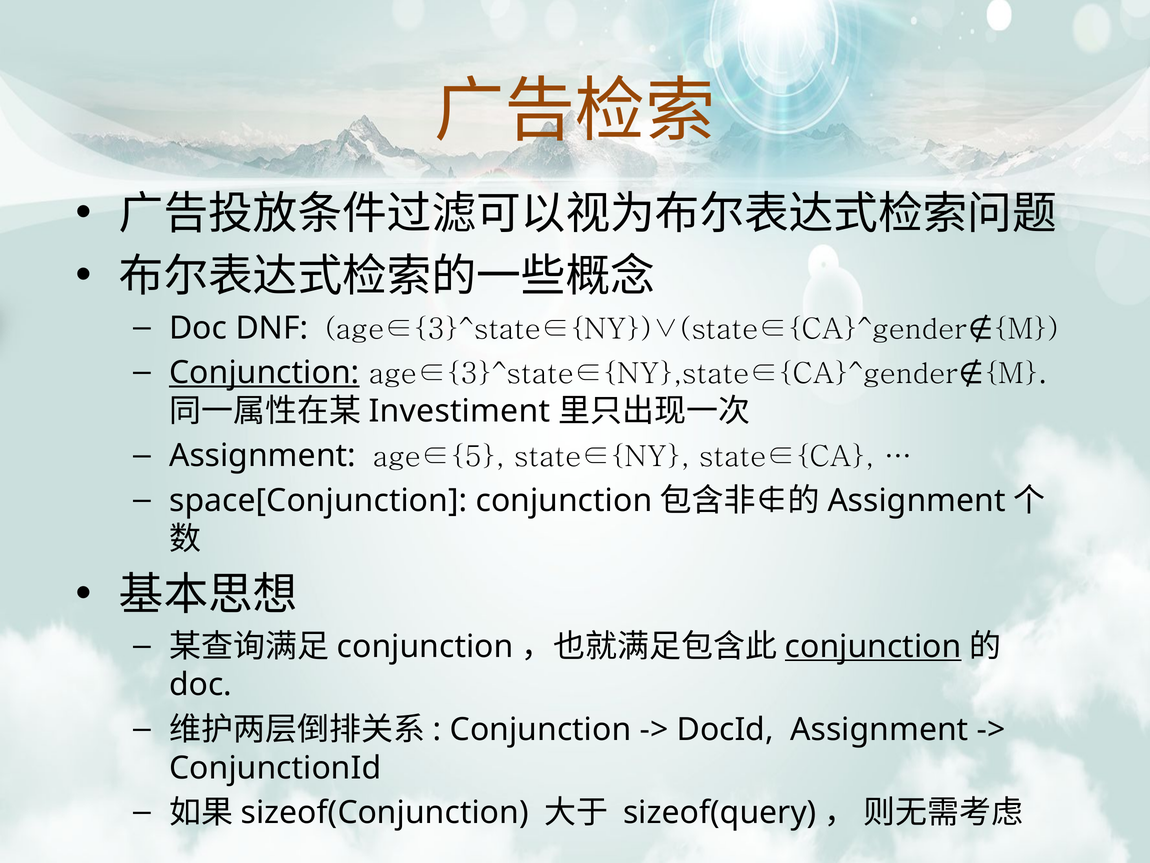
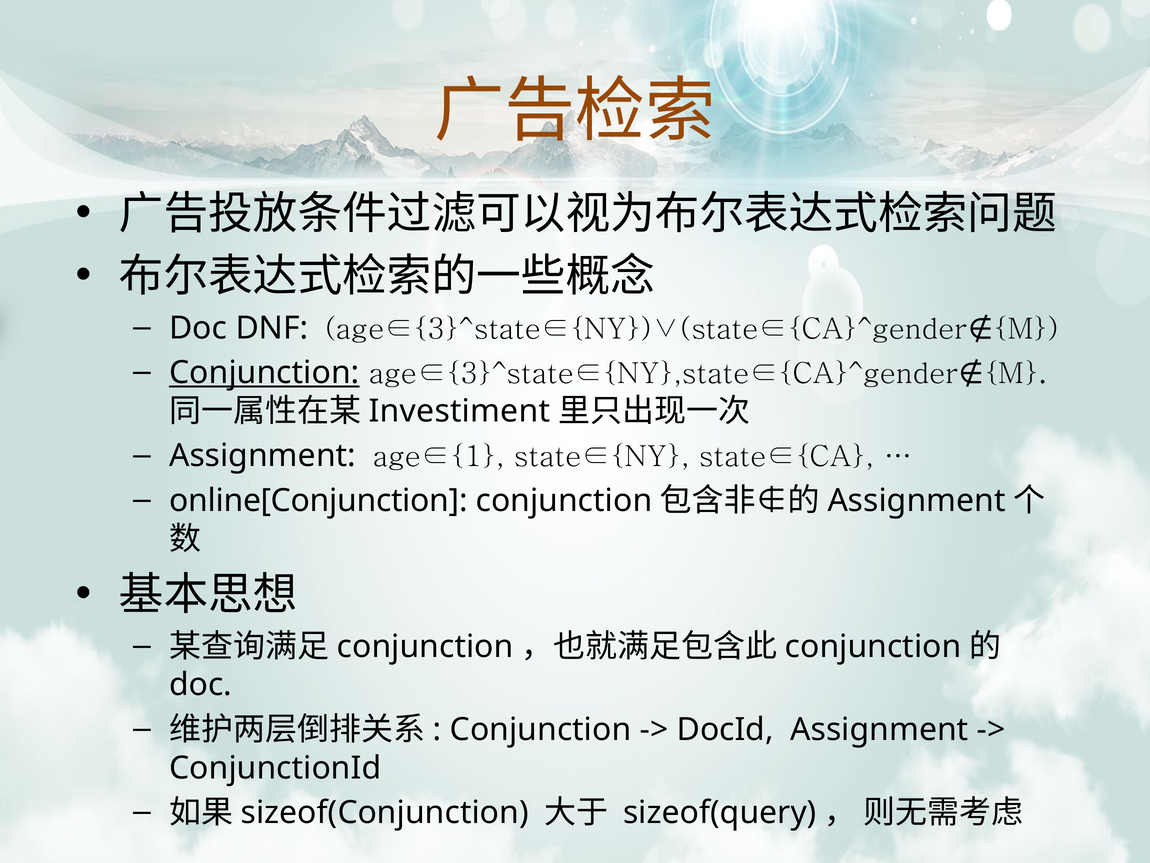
age∈{5: age∈{5 -> age∈{1 (439, 457)
space[Conjunction: space[Conjunction -> online[Conjunction (318, 500)
conjunction underline: present -> none (873, 646)
